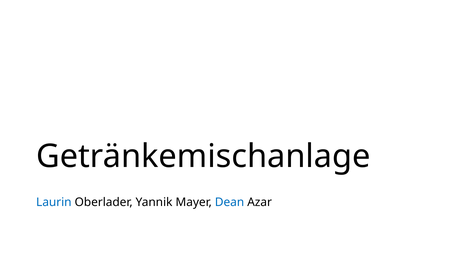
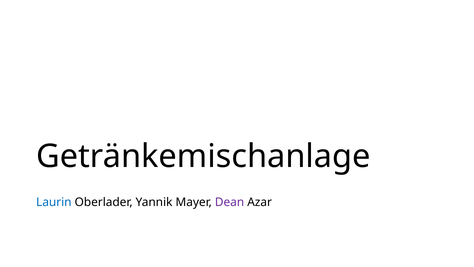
Dean colour: blue -> purple (230, 202)
